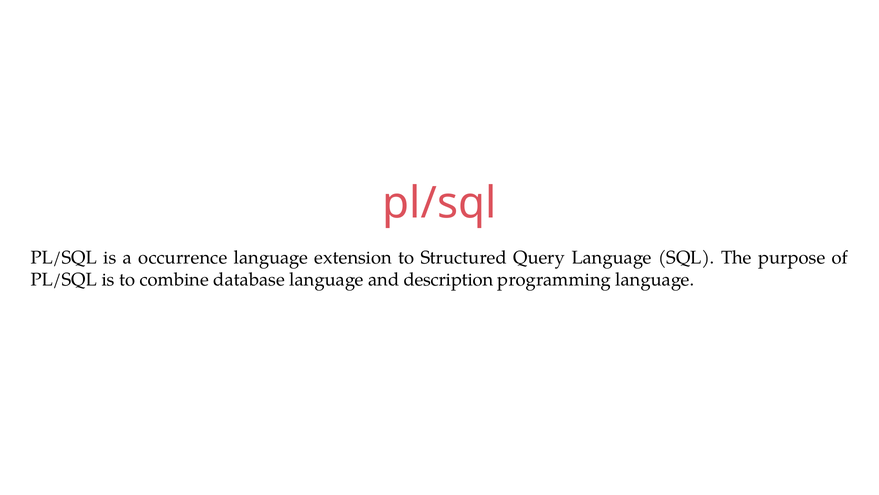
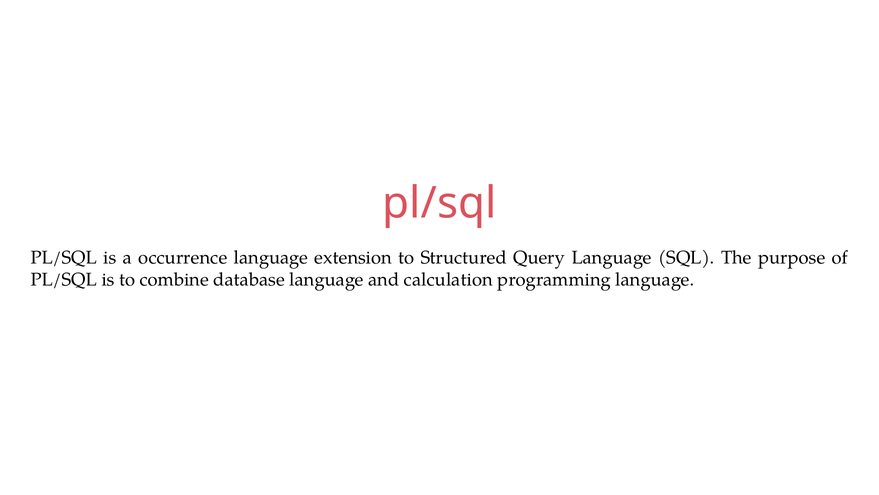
description: description -> calculation (448, 279)
